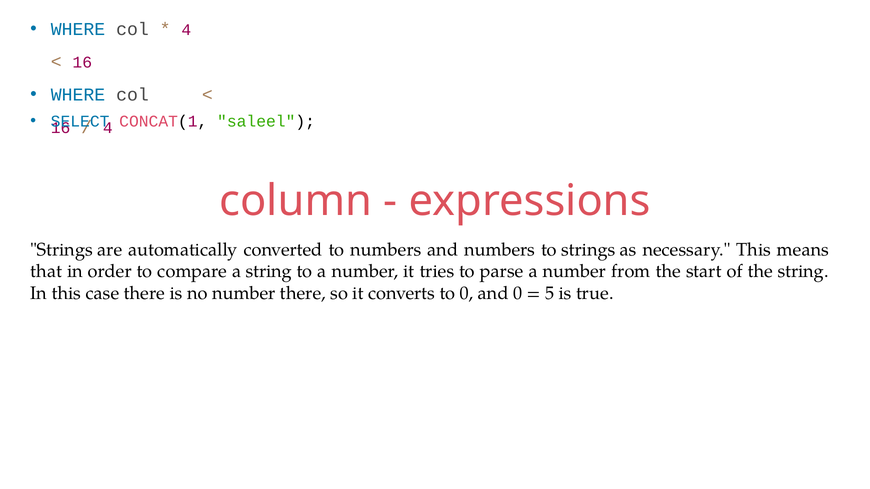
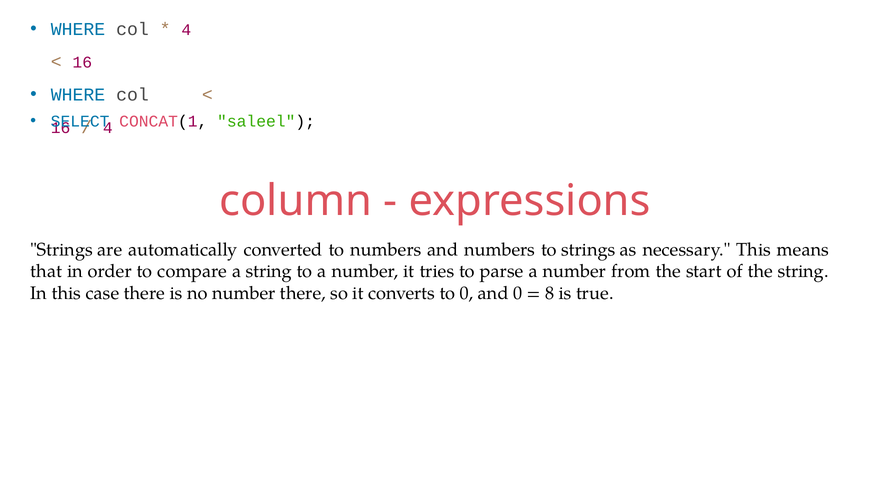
5: 5 -> 8 (550, 293)
